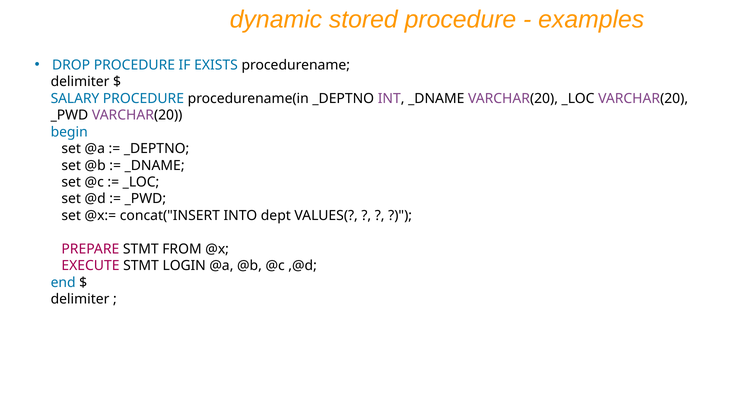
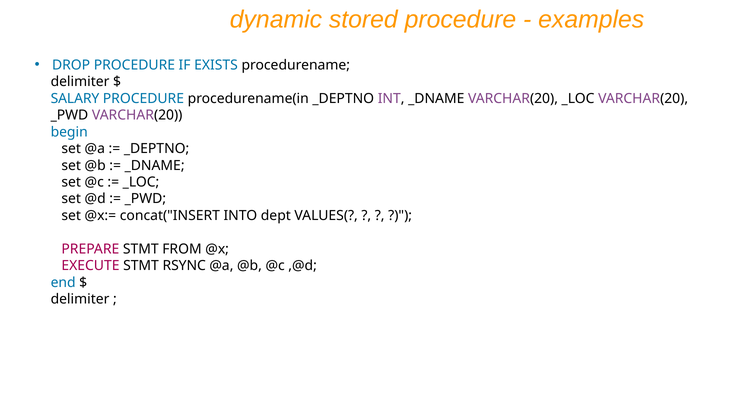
LOGIN: LOGIN -> RSYNC (184, 266)
